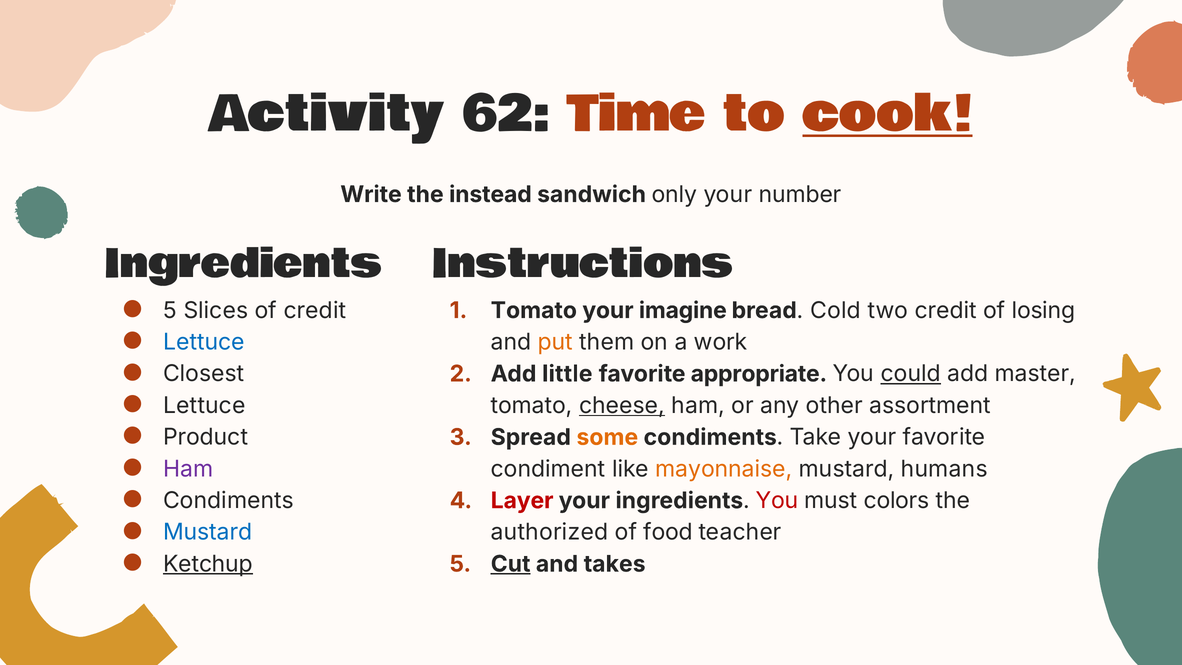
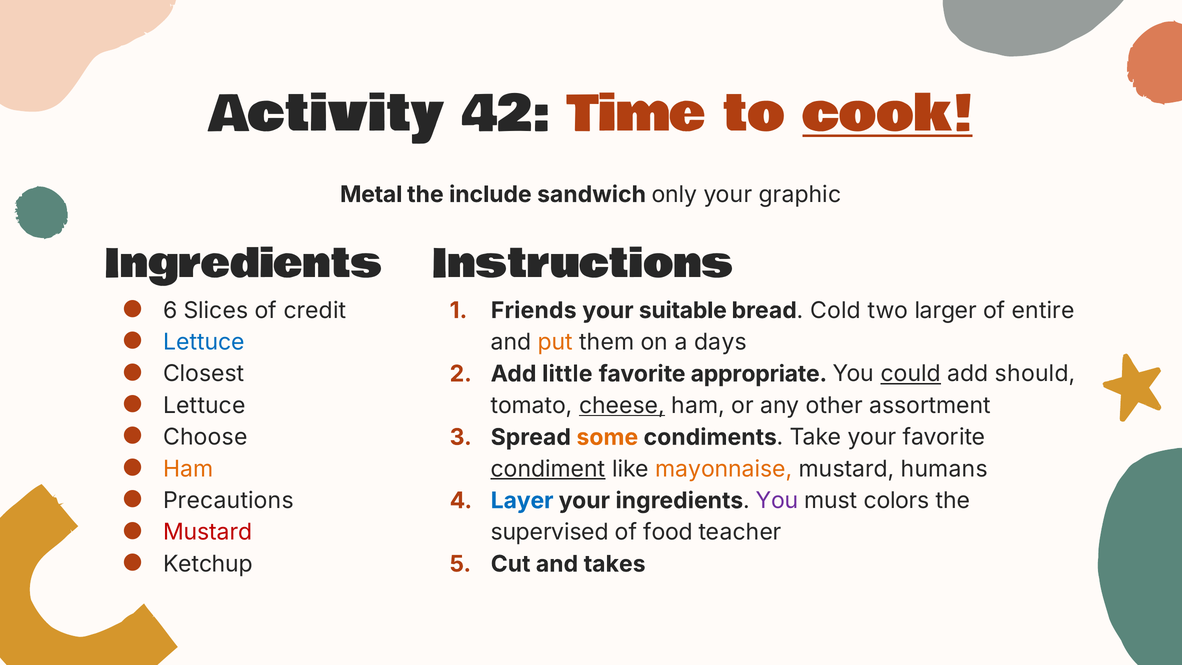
62: 62 -> 42 (507, 115)
Write: Write -> Metal (371, 194)
instead: instead -> include (490, 194)
number: number -> graphic (800, 194)
5: 5 -> 6 (170, 310)
Tomato: Tomato -> Friends (534, 310)
imagine: imagine -> suitable (683, 310)
two credit: credit -> larger (946, 310)
losing: losing -> entire (1043, 310)
work: work -> days (721, 342)
master: master -> should (1035, 374)
Product: Product -> Choose (205, 437)
Ham colour: purple -> orange (188, 469)
condiment underline: none -> present (548, 469)
Condiments: Condiments -> Precautions (228, 501)
Layer colour: red -> blue (522, 501)
You colour: red -> purple (777, 501)
Mustard colour: blue -> red (208, 532)
authorized: authorized -> supervised (550, 532)
Ketchup underline: present -> none (208, 564)
Cut underline: present -> none (511, 564)
